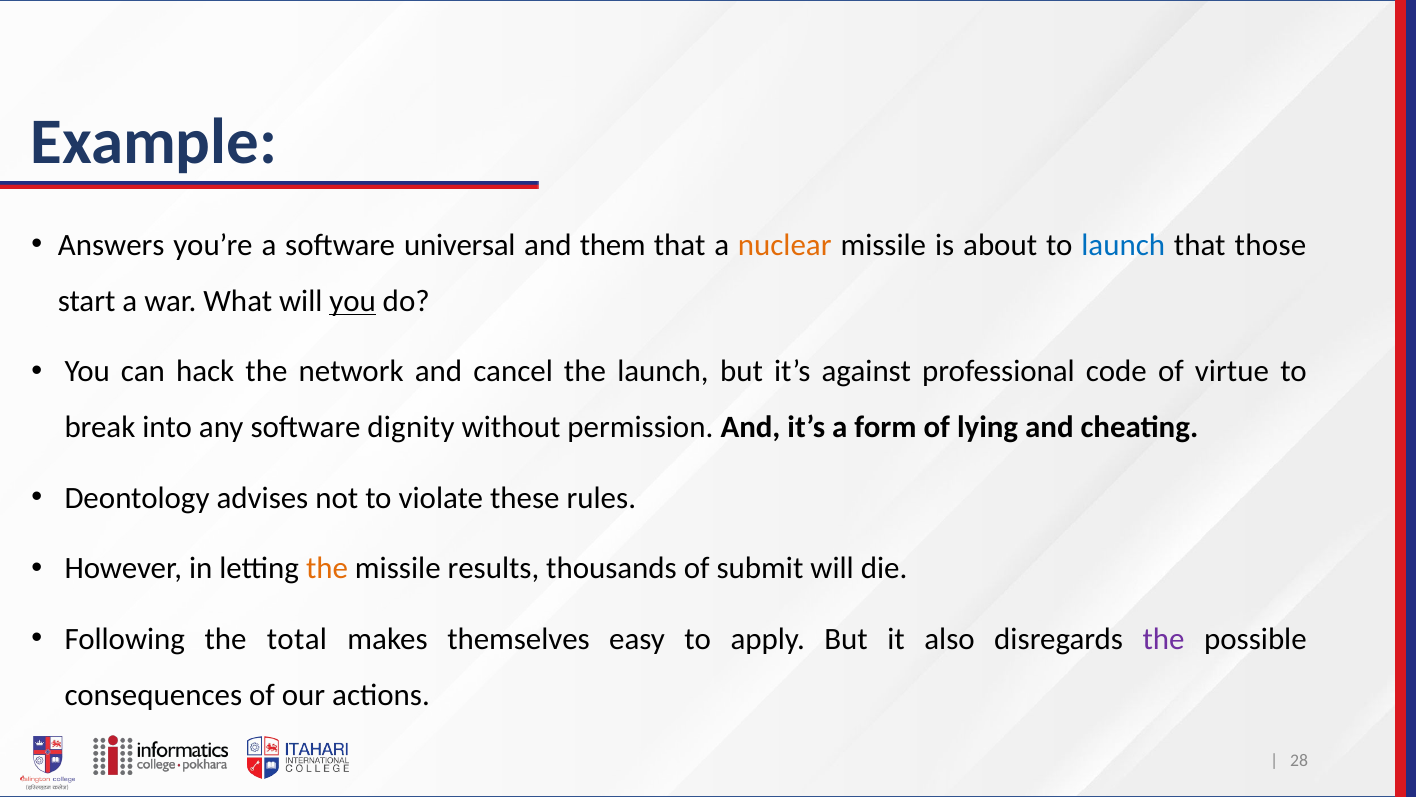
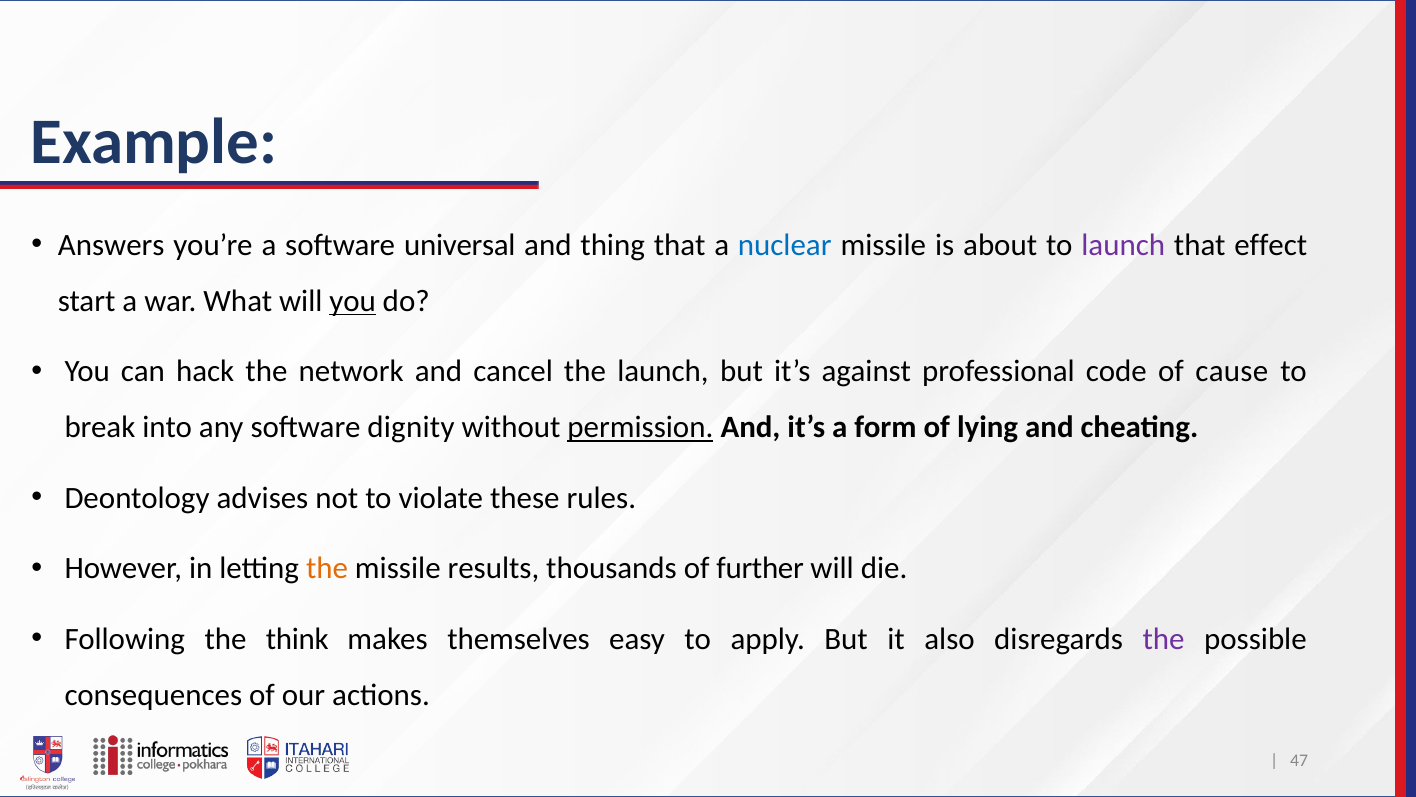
them: them -> thing (613, 245)
nuclear colour: orange -> blue (785, 245)
launch colour: blue -> purple (1123, 245)
those: those -> effect (1271, 245)
virtue: virtue -> cause (1232, 371)
permission underline: none -> present (640, 427)
submit: submit -> further (760, 568)
total: total -> think (297, 639)
28: 28 -> 47 (1299, 760)
